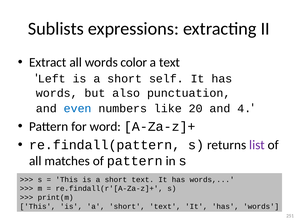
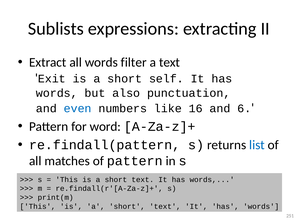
color: color -> filter (134, 63)
Left: Left -> Exit (52, 79)
20: 20 -> 16 (196, 109)
4: 4 -> 6 (244, 109)
list colour: purple -> blue (257, 145)
